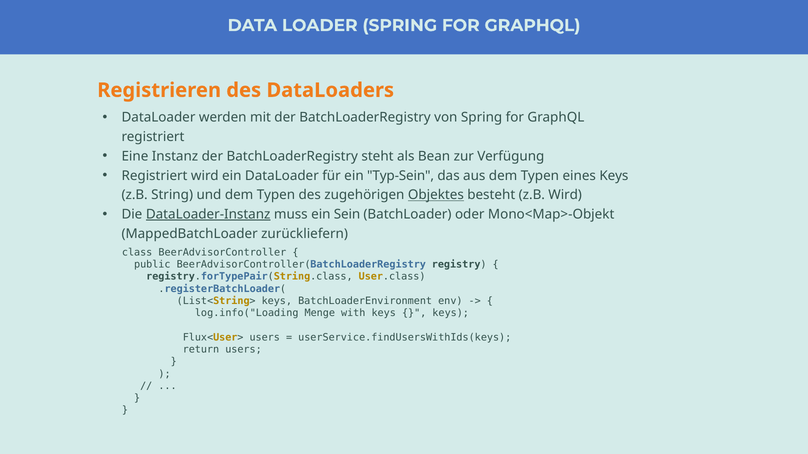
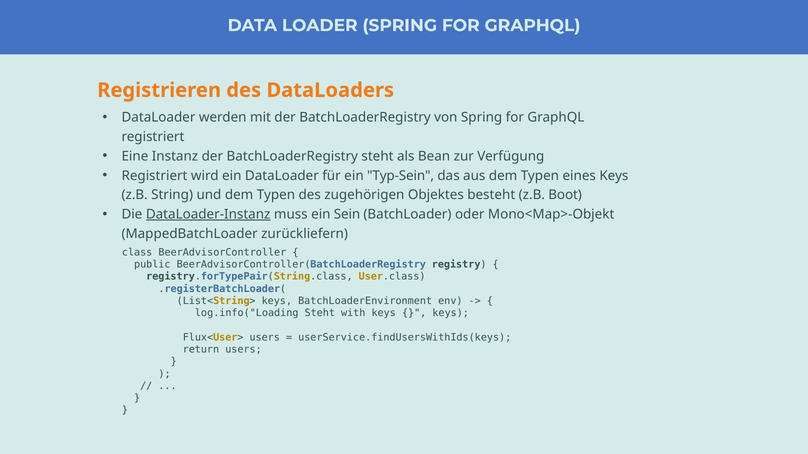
Objektes underline: present -> none (436, 195)
z.B Wird: Wird -> Boot (565, 195)
log.info("Loading Menge: Menge -> Steht (320, 313)
